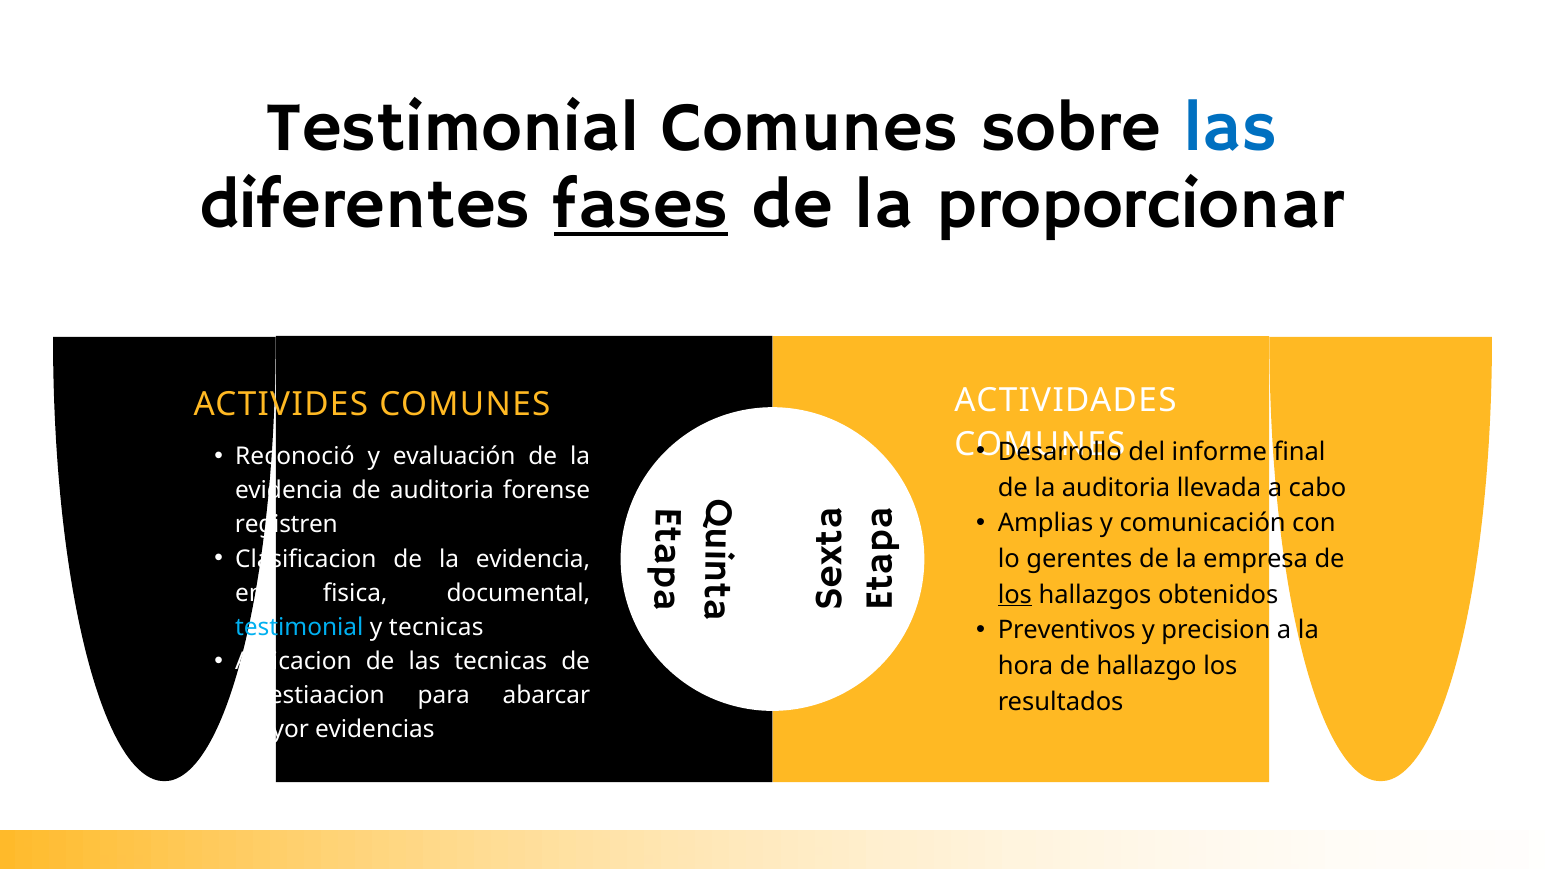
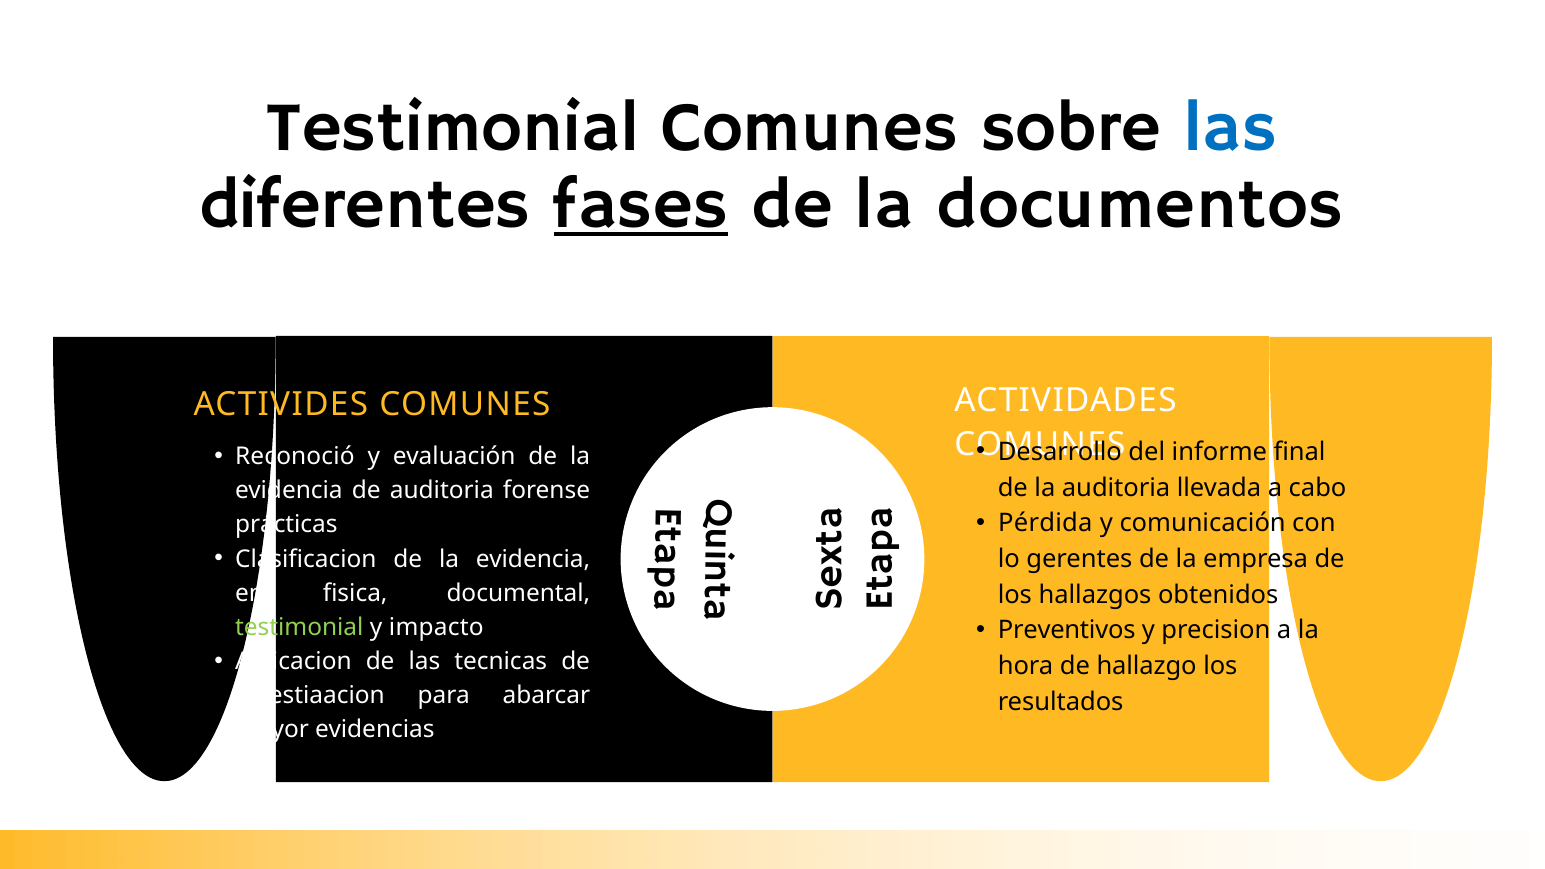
proporcionar: proporcionar -> documentos (1140, 204)
Amplias: Amplias -> Pérdida (1045, 523)
registren: registren -> prácticas (286, 525)
los underline: present -> none (1015, 595)
testimonial colour: light blue -> light green (299, 627)
y tecnicas: tecnicas -> impacto (436, 627)
